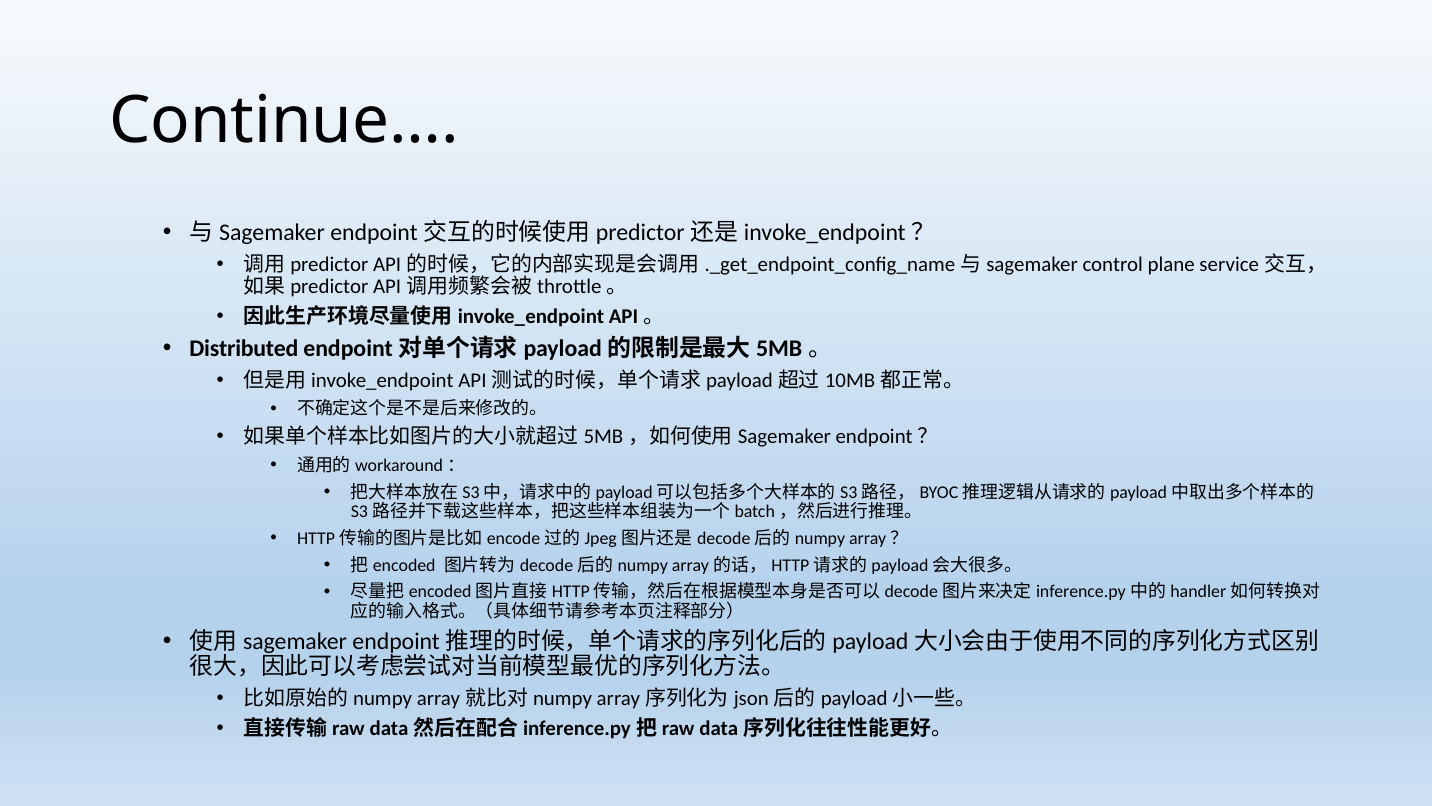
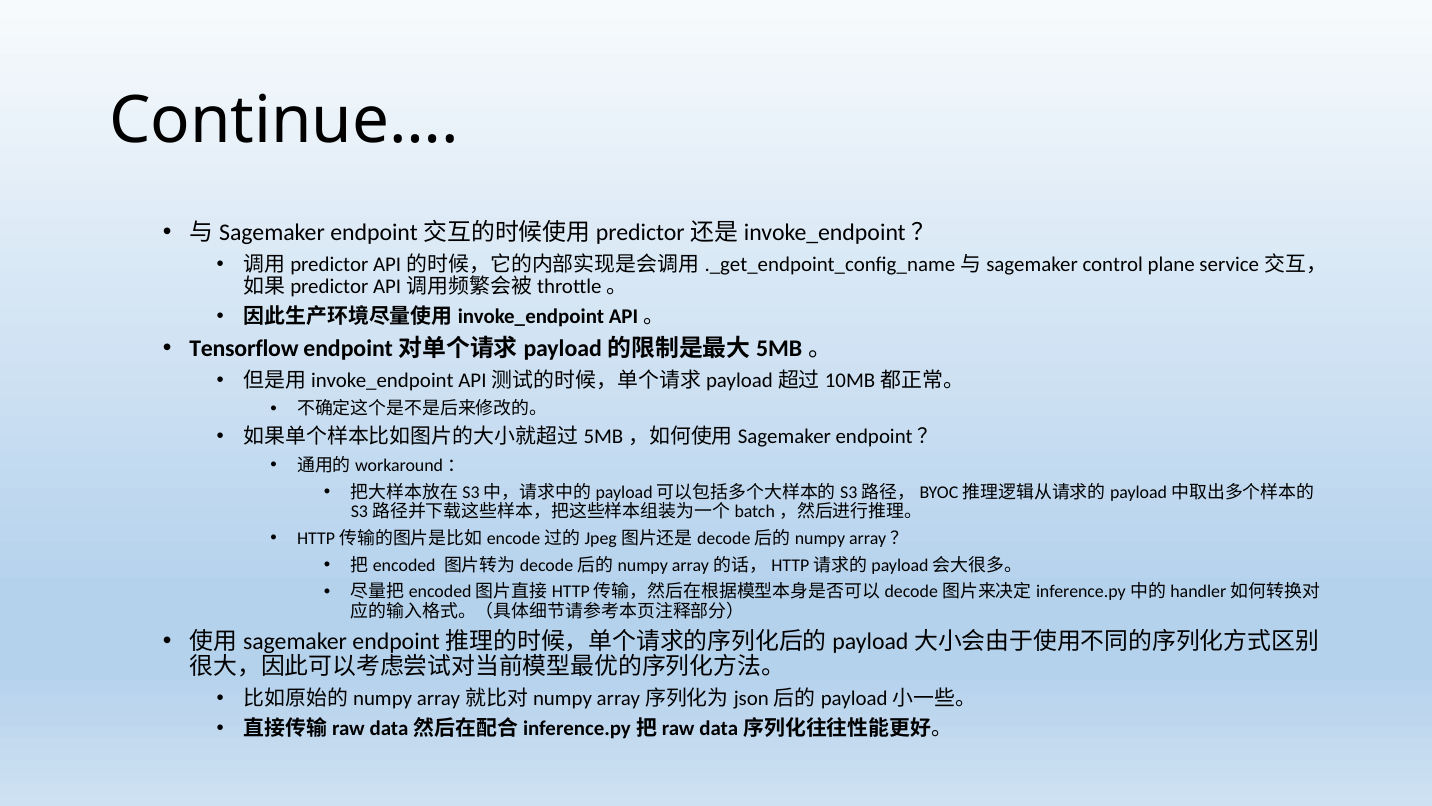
Distributed: Distributed -> Tensorflow (244, 348)
